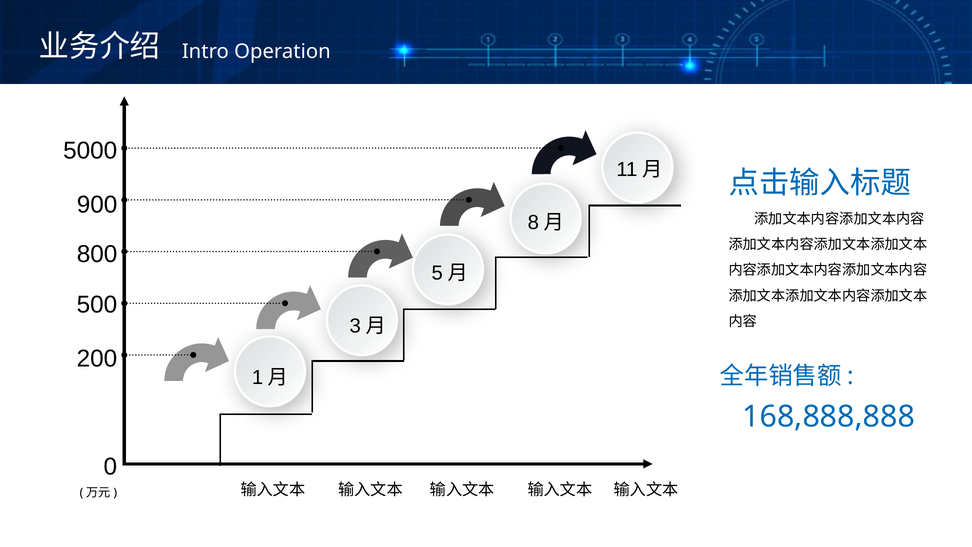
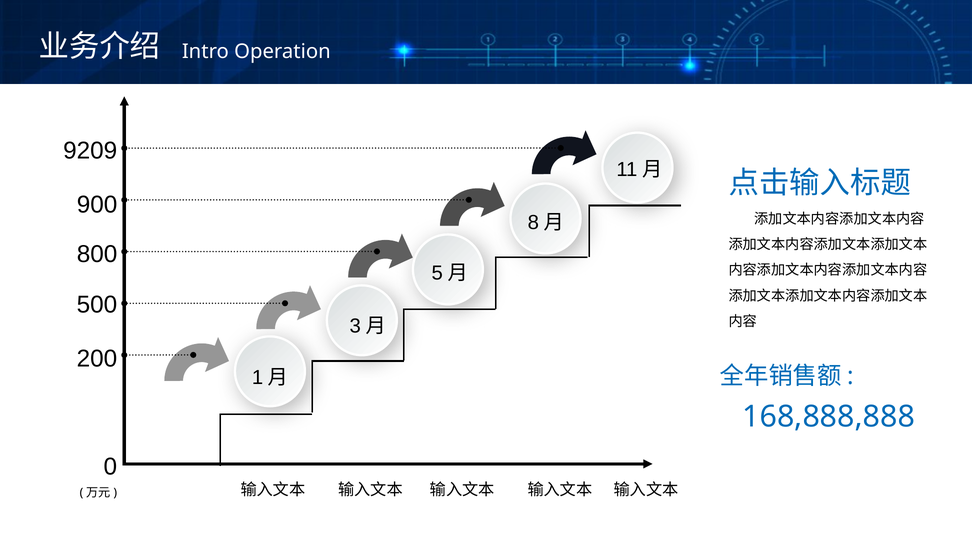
5000: 5000 -> 9209 (90, 151)
